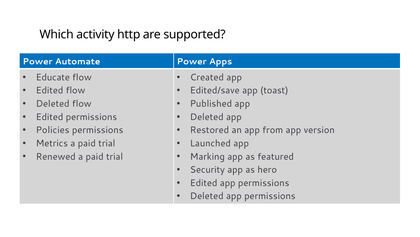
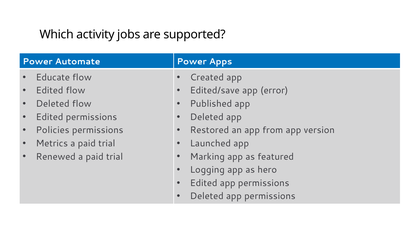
http: http -> jobs (129, 34)
toast: toast -> error (274, 90)
Security: Security -> Logging (207, 169)
